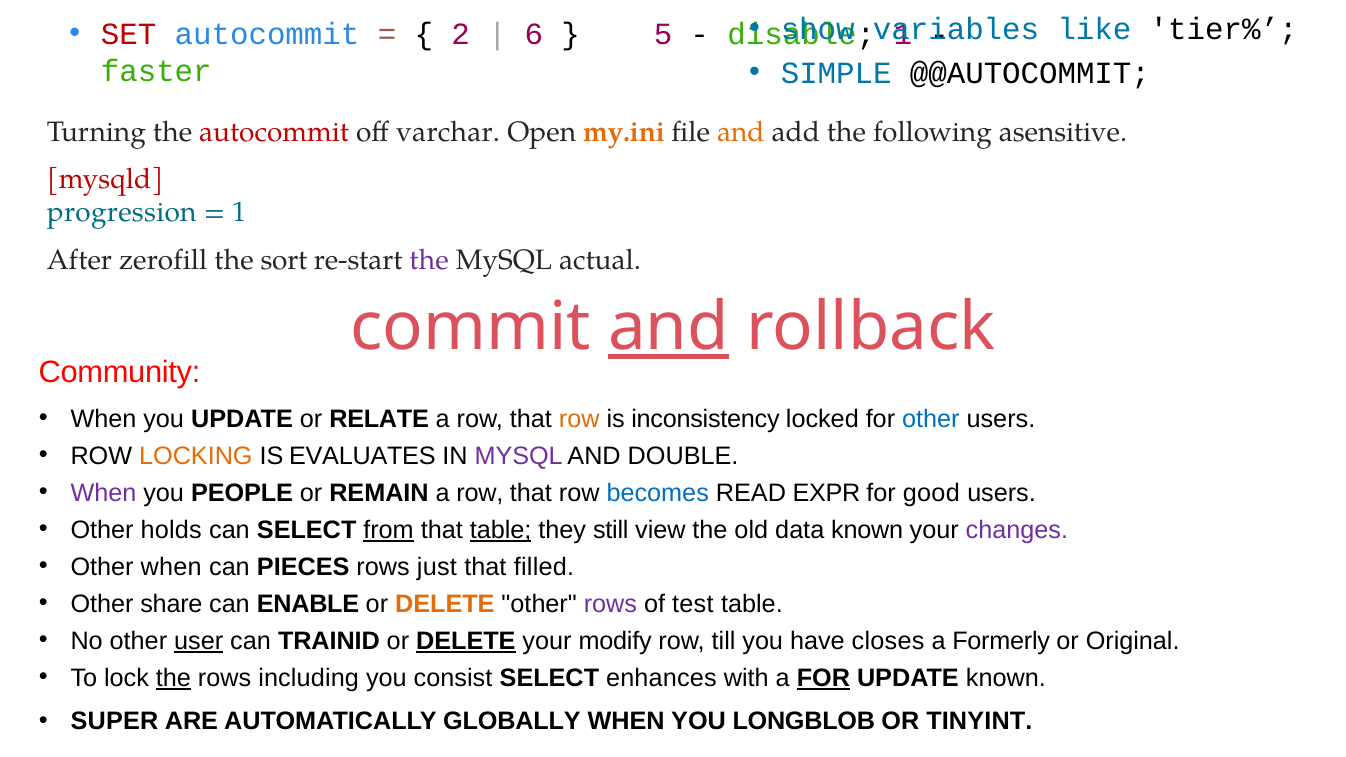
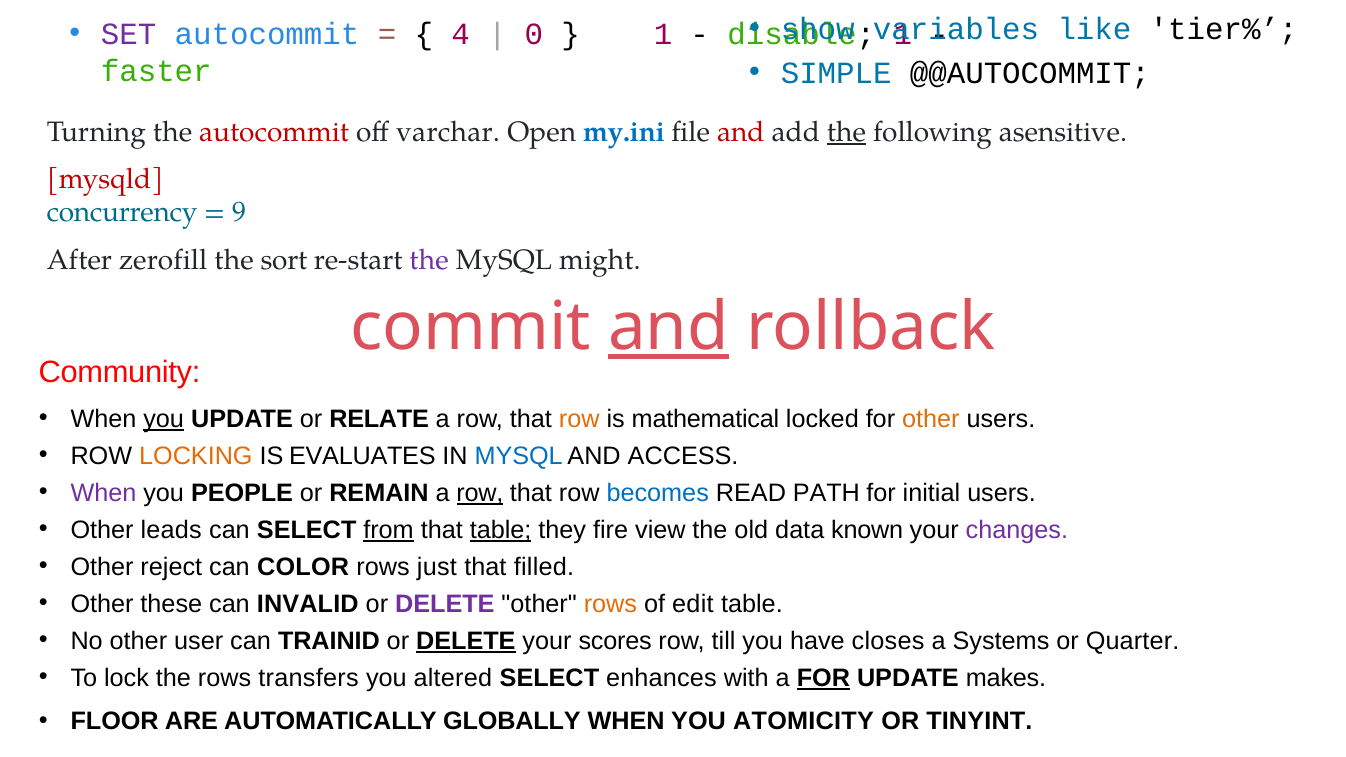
SET colour: red -> purple (129, 34)
2: 2 -> 4 (461, 34)
6: 6 -> 0 (534, 34)
5: 5 -> 1 (663, 34)
my.ini colour: orange -> blue (624, 132)
and colour: orange -> red (741, 132)
the underline: none -> present (846, 132)
progression: progression -> concurrency (122, 213)
1: 1 -> 9 (239, 213)
actual: actual -> might (600, 260)
you underline: none -> present (164, 419)
inconsistency: inconsistency -> mathematical (705, 419)
other colour: blue -> orange (931, 419)
MYSQL colour: purple -> blue (519, 456)
DOUBLE: DOUBLE -> ACCESS (683, 456)
row underline: none -> present (480, 493)
EXPR: EXPR -> PATH (826, 493)
good: good -> initial (931, 493)
holds: holds -> leads (171, 530)
still: still -> fire (611, 530)
Other when: when -> reject (171, 567)
PIECES: PIECES -> COLOR (303, 567)
share: share -> these (171, 604)
ENABLE: ENABLE -> INVALID (308, 604)
DELETE colour: orange -> purple (445, 604)
rows colour: purple -> orange (610, 604)
test: test -> edit (693, 604)
user underline: present -> none (199, 641)
modify: modify -> scores (615, 641)
Formerly: Formerly -> Systems (1001, 641)
Original: Original -> Quarter (1133, 641)
the underline: present -> none (173, 678)
including: including -> transfers (309, 678)
consist: consist -> altered (453, 678)
UPDATE known: known -> makes (1006, 678)
SUPER: SUPER -> FLOOR (115, 722)
LONGBLOB: LONGBLOB -> ATOMICITY (804, 722)
